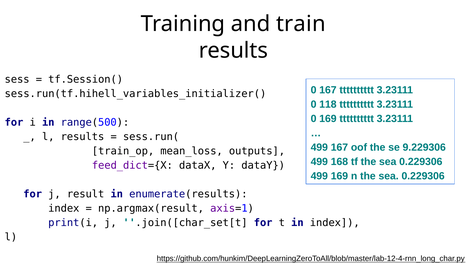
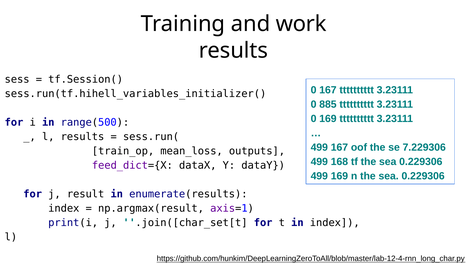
train: train -> work (301, 24)
118: 118 -> 885 (328, 104)
9.229306: 9.229306 -> 7.229306 (424, 147)
